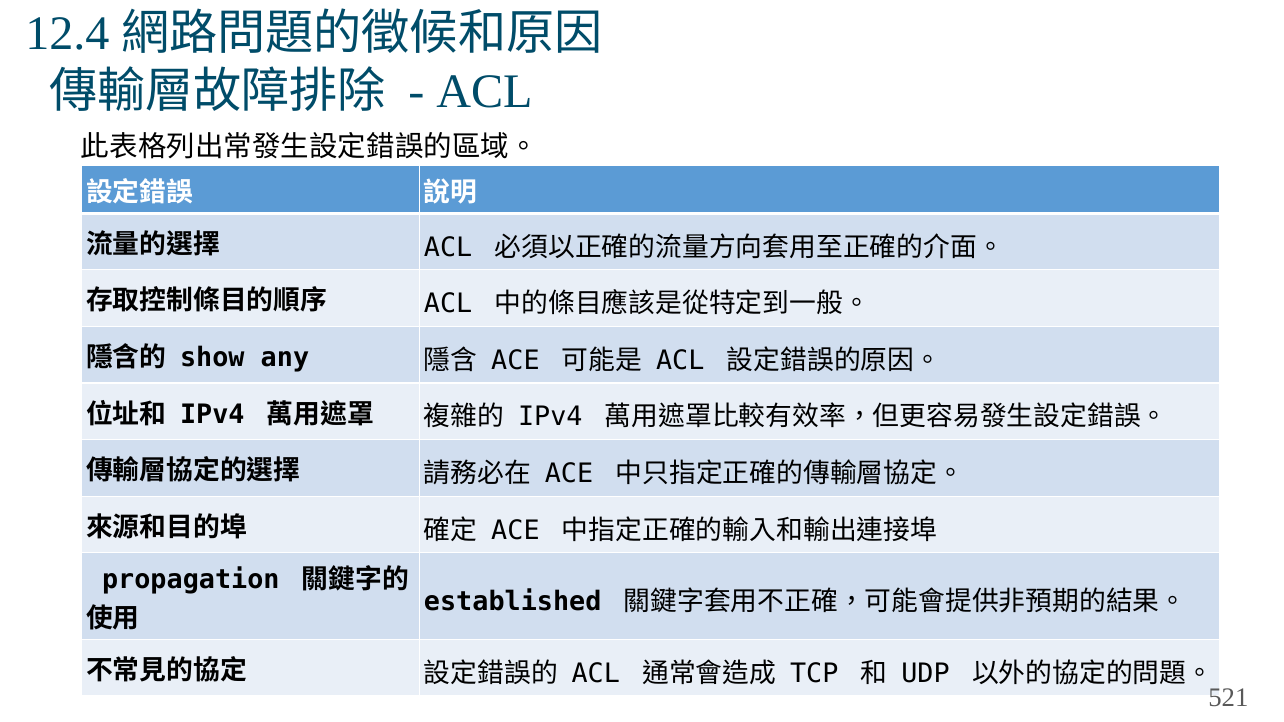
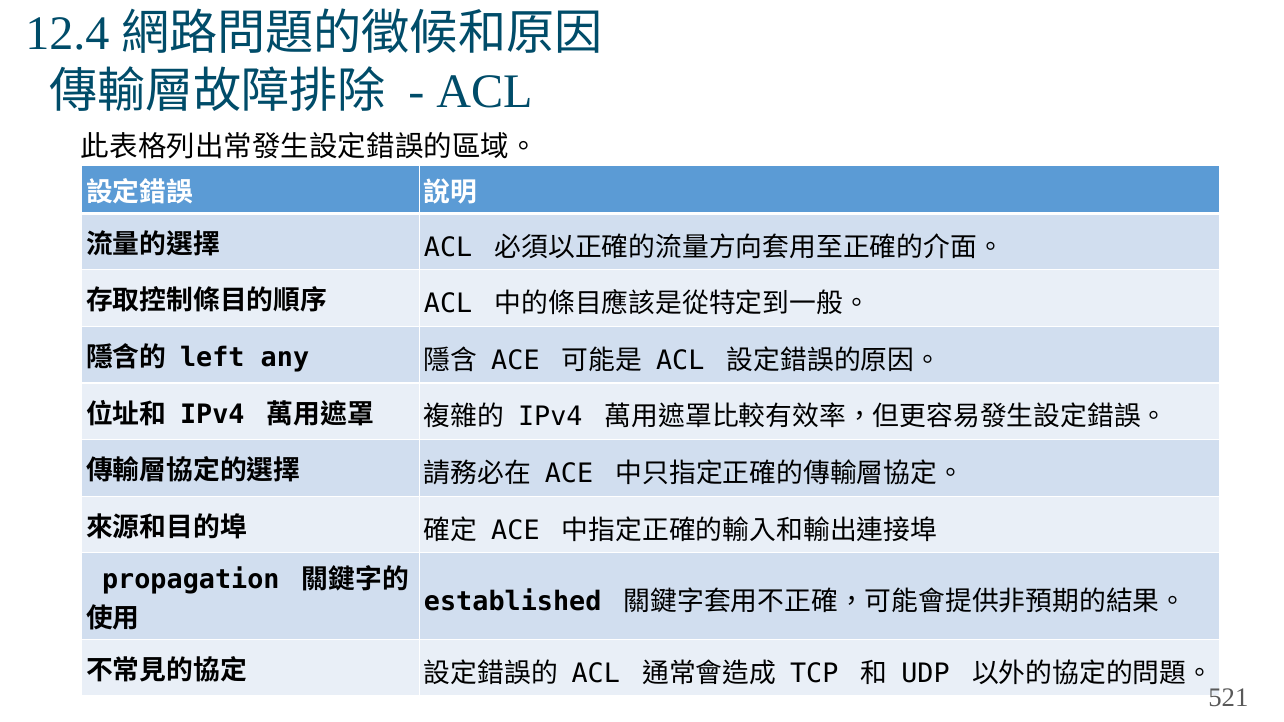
show: show -> left (212, 358)
